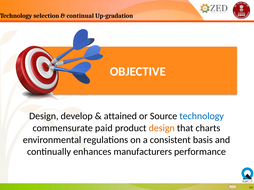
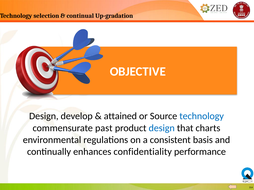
paid: paid -> past (104, 128)
design colour: orange -> blue (162, 128)
manufacturers: manufacturers -> confidentiality (143, 152)
